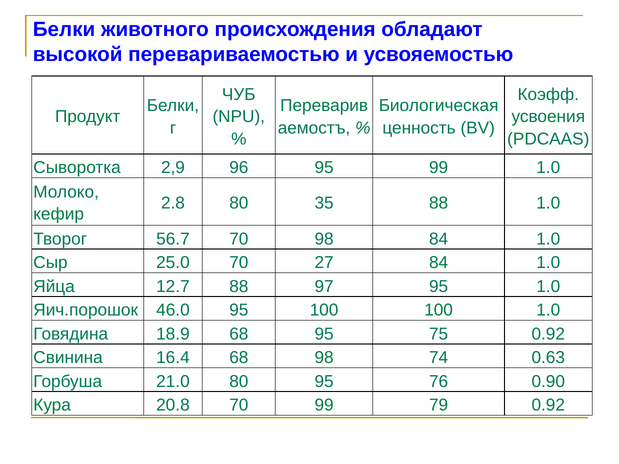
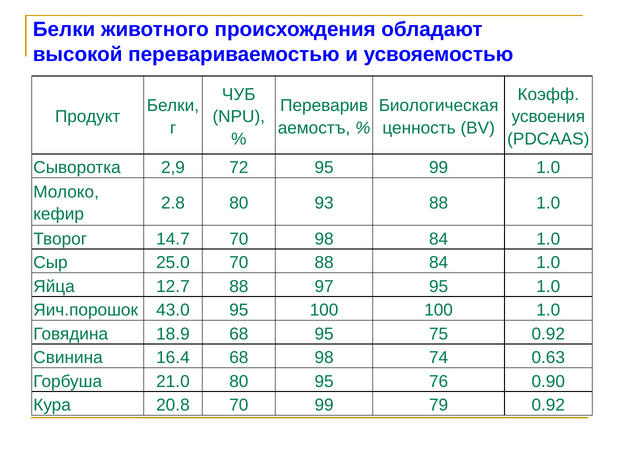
96: 96 -> 72 (239, 168)
35: 35 -> 93 (324, 203)
56.7: 56.7 -> 14.7 (173, 239)
70 27: 27 -> 88 (324, 263)
46.0: 46.0 -> 43.0 (173, 310)
